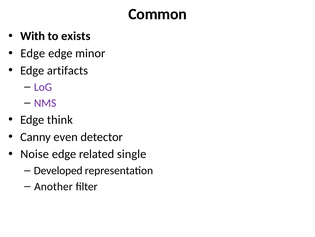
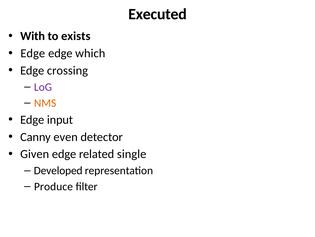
Common: Common -> Executed (158, 14)
minor: minor -> which (90, 53)
artifacts: artifacts -> crossing (67, 70)
NMS colour: purple -> orange (45, 103)
think: think -> input (60, 119)
Noise: Noise -> Given (35, 154)
Another: Another -> Produce (53, 186)
